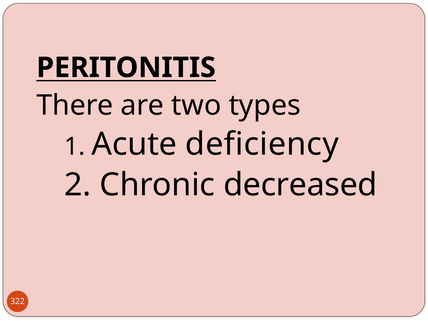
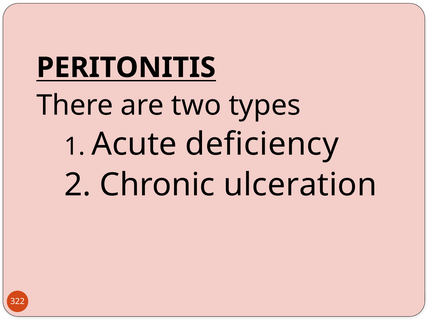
decreased: decreased -> ulceration (300, 185)
